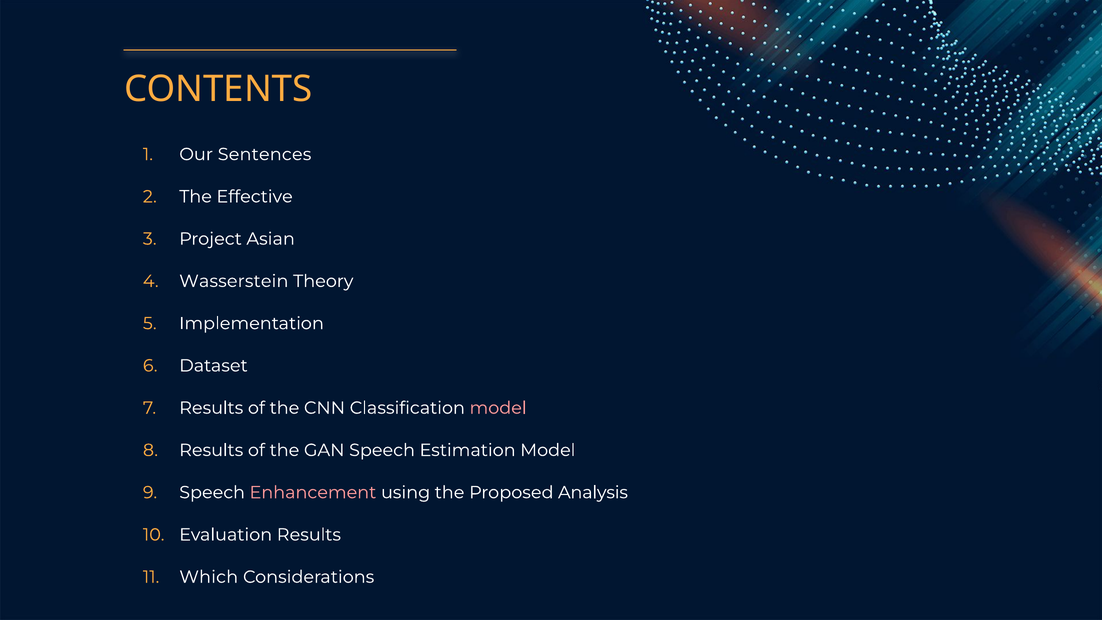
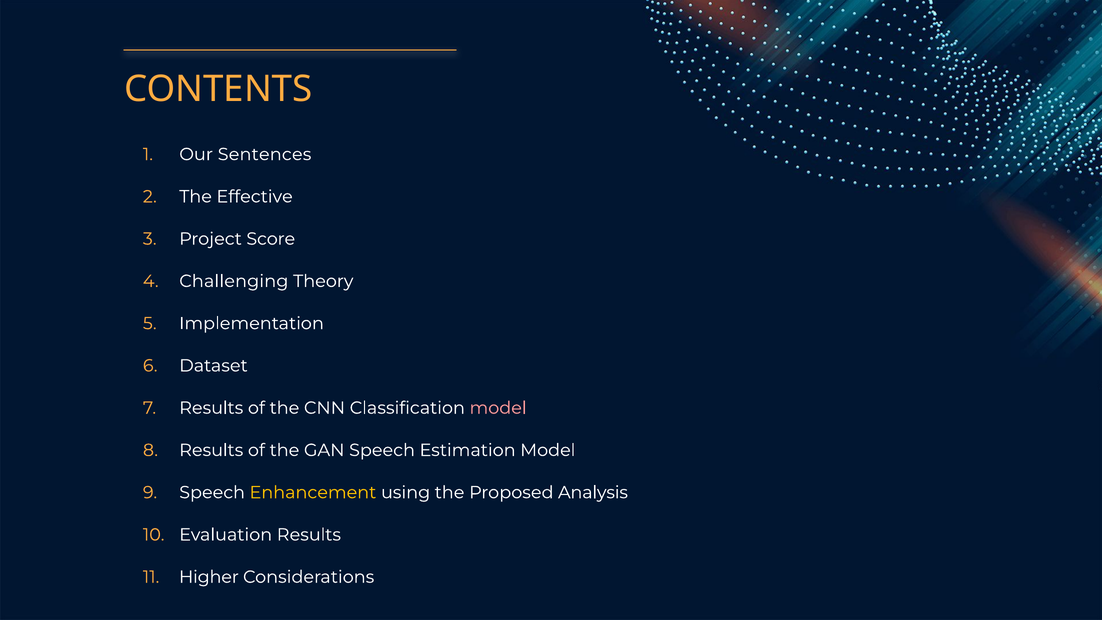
Asian: Asian -> Score (271, 239)
Wasserstein: Wasserstein -> Challenging (234, 281)
Enhancement colour: pink -> yellow (313, 492)
Which: Which -> Higher (209, 577)
